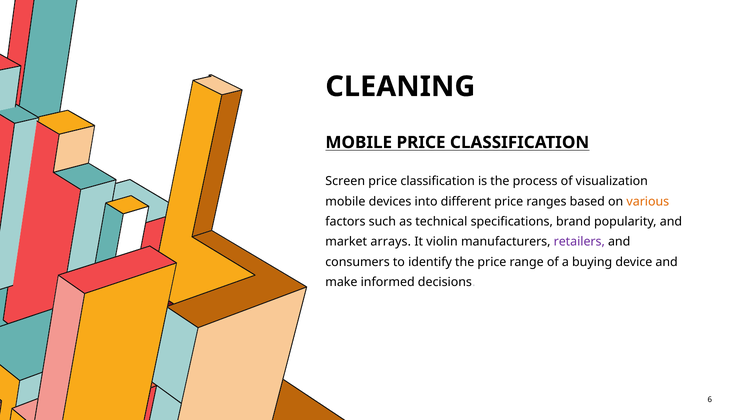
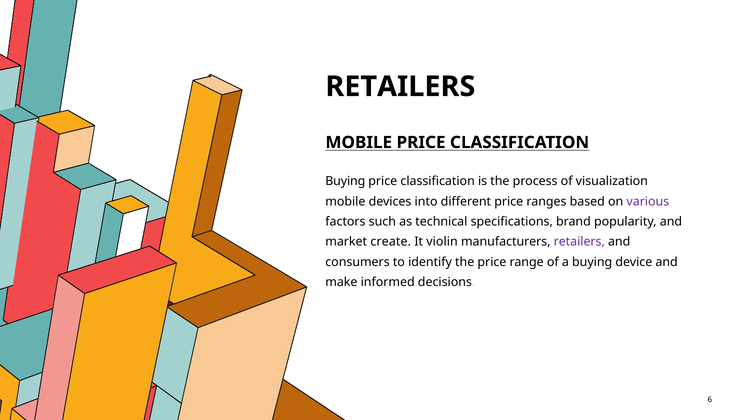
CLEANING: CLEANING -> RETAILERS (400, 87)
Screen: Screen -> Buying (345, 181)
various colour: orange -> purple (648, 202)
arrays: arrays -> create (391, 242)
